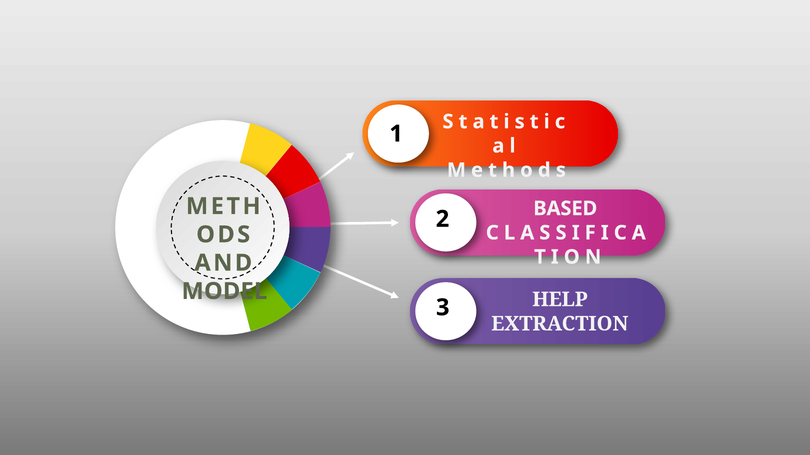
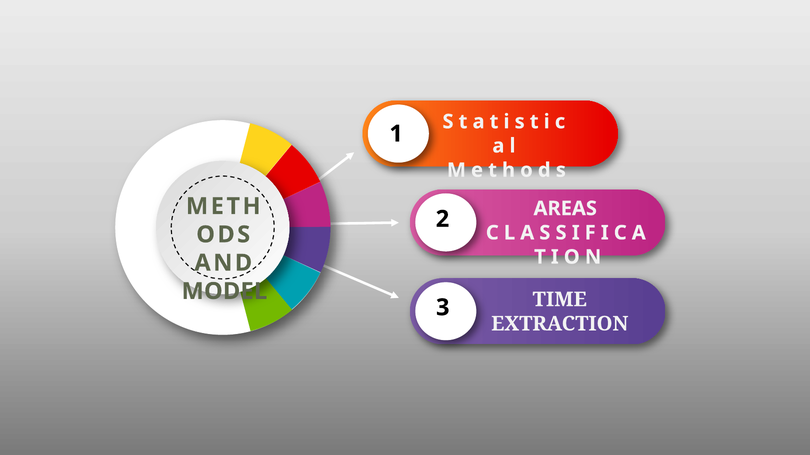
BASED: BASED -> AREAS (565, 209)
HELP: HELP -> TIME (560, 300)
